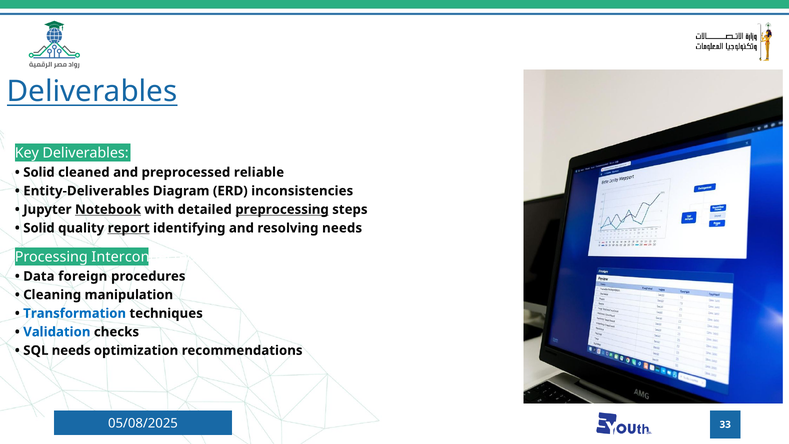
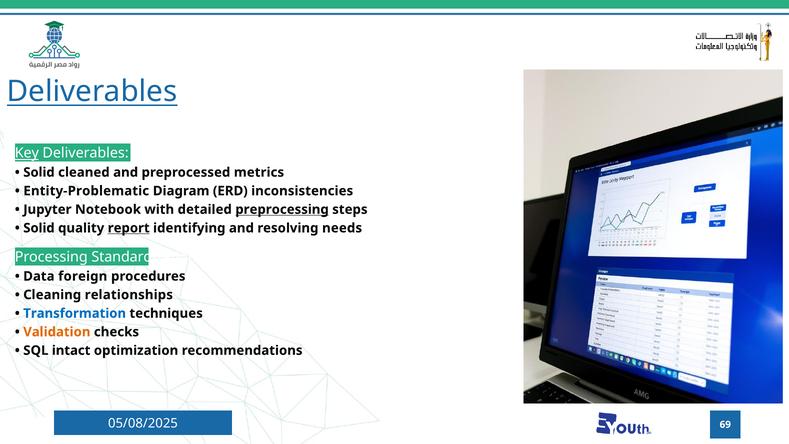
Key underline: none -> present (27, 153)
reliable: reliable -> metrics (259, 172)
Entity-Deliverables: Entity-Deliverables -> Entity-Problematic (86, 191)
Notebook underline: present -> none (108, 209)
Interconnected: Interconnected -> Standardization (146, 257)
manipulation: manipulation -> relationships (129, 295)
Validation colour: blue -> orange (57, 332)
SQL needs: needs -> intact (71, 350)
33: 33 -> 69 (725, 424)
